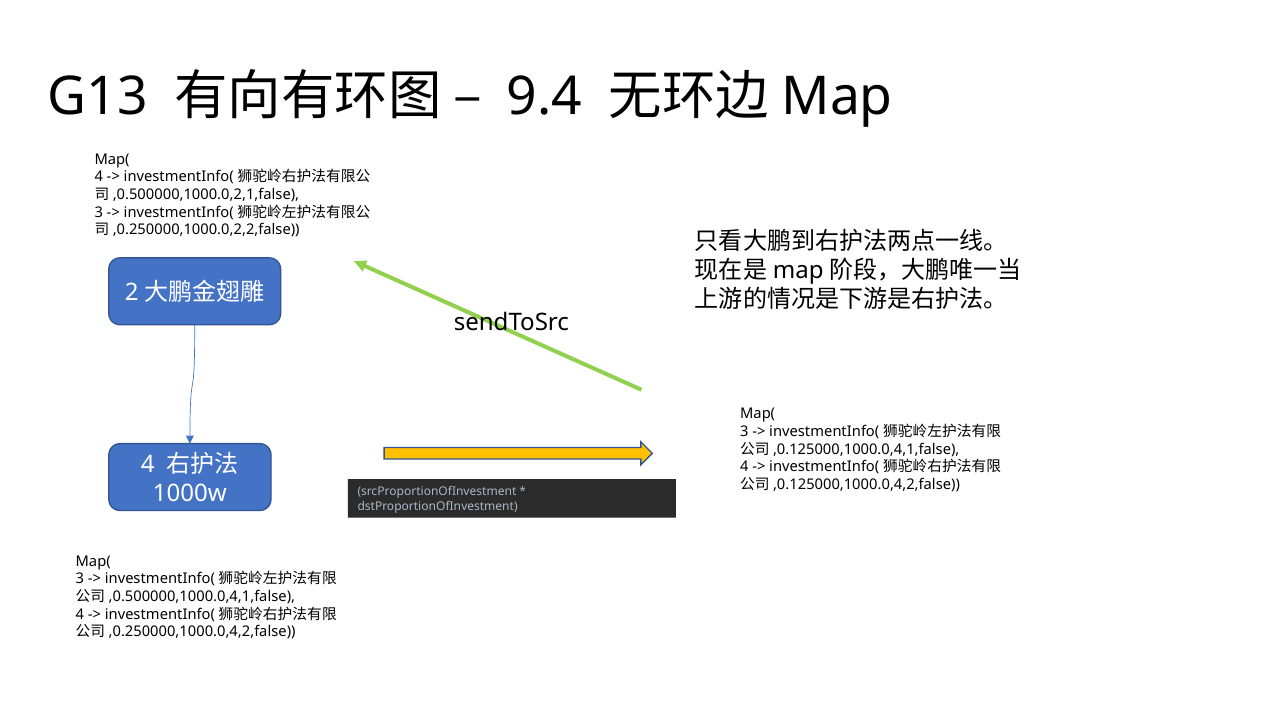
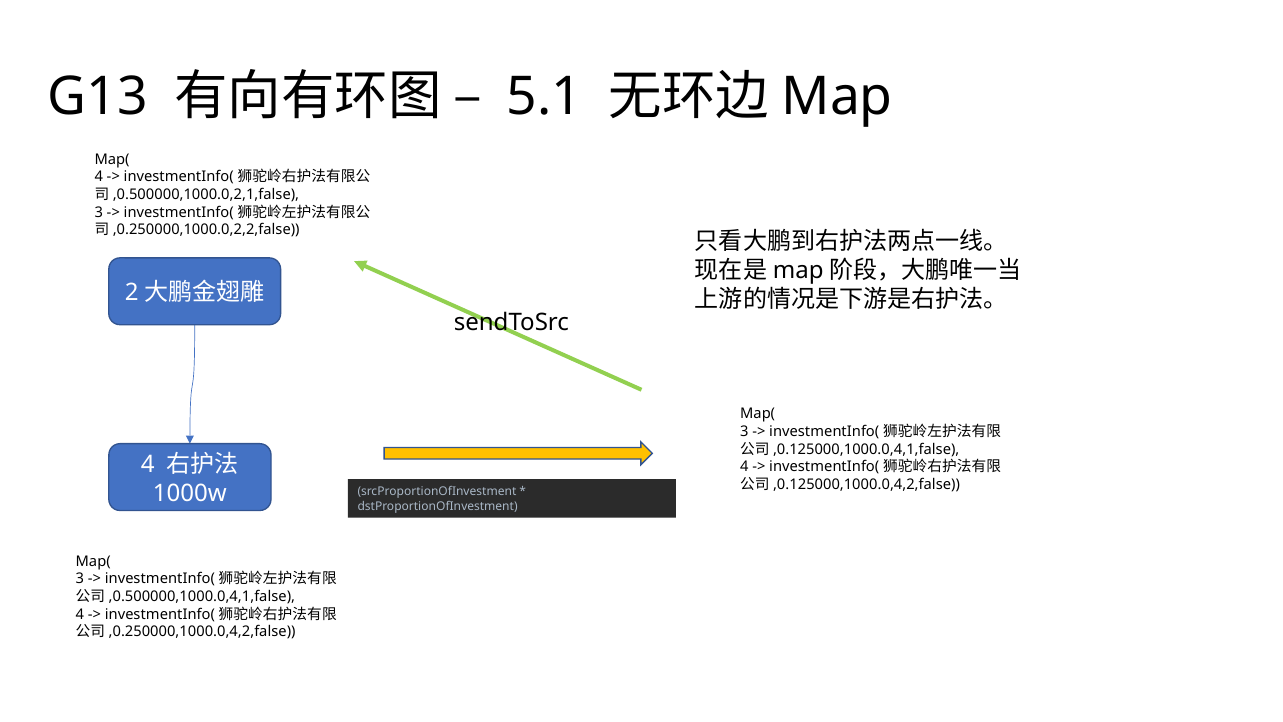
9.4: 9.4 -> 5.1 (544, 97)
